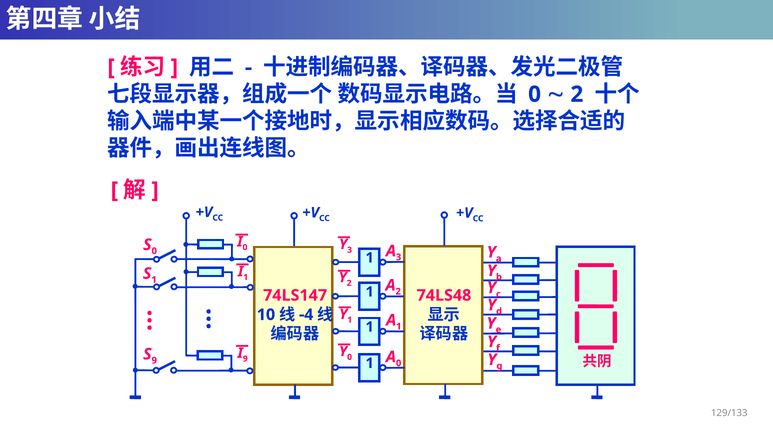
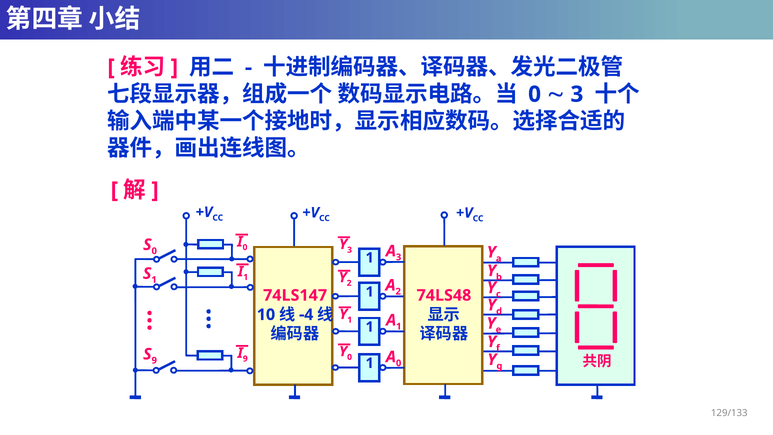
2: 2 -> 3 (577, 94)
